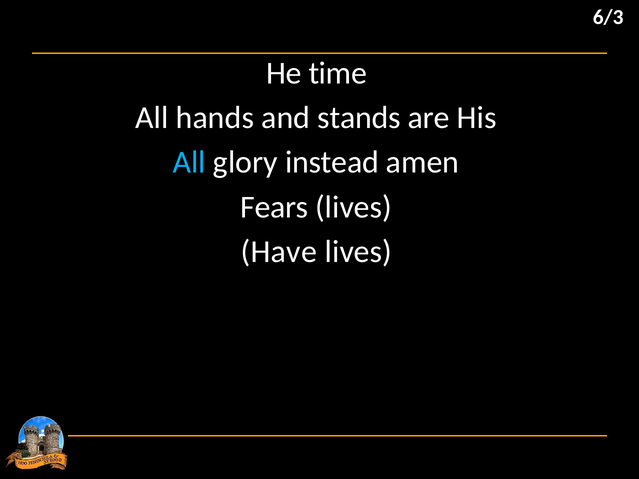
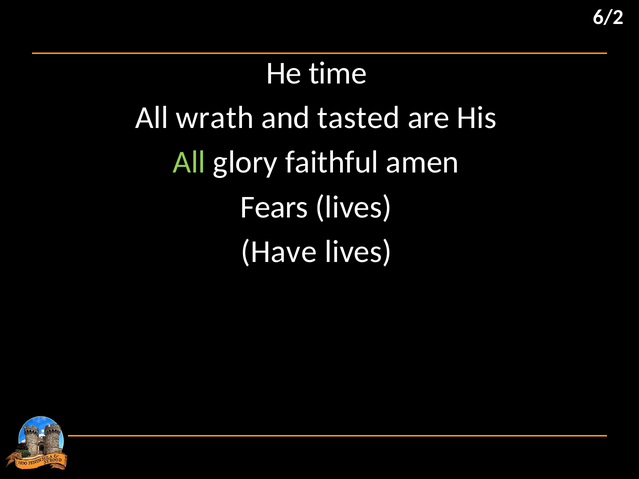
6/3: 6/3 -> 6/2 (608, 17)
hands: hands -> wrath (215, 118)
stands: stands -> tasted (359, 118)
All colour: light blue -> light green (189, 162)
instead: instead -> faithful (332, 162)
